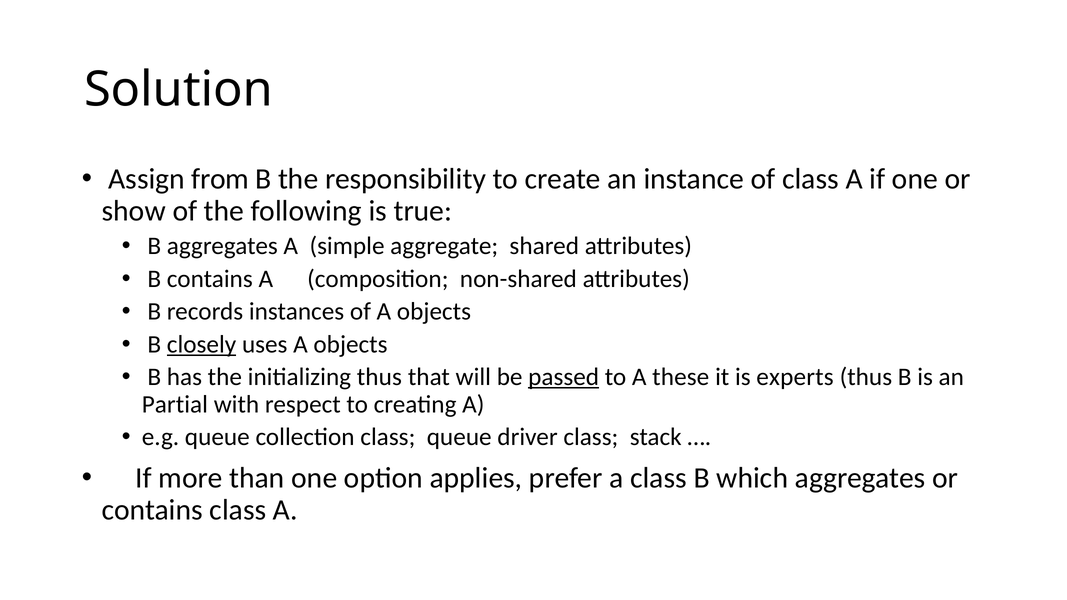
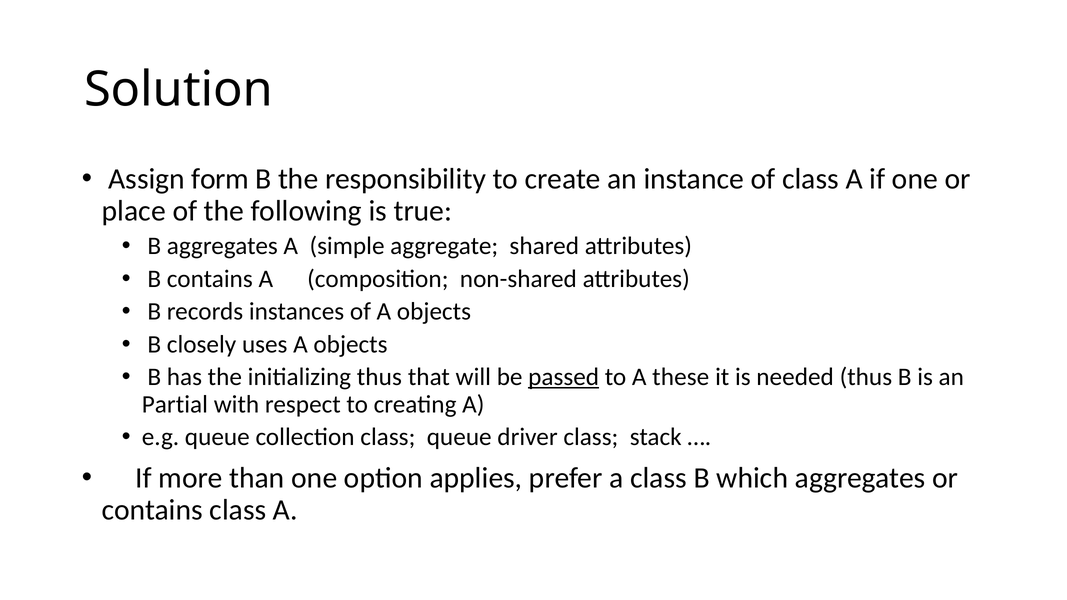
from: from -> form (220, 179)
show: show -> place (134, 211)
closely underline: present -> none (202, 344)
experts: experts -> needed (795, 377)
